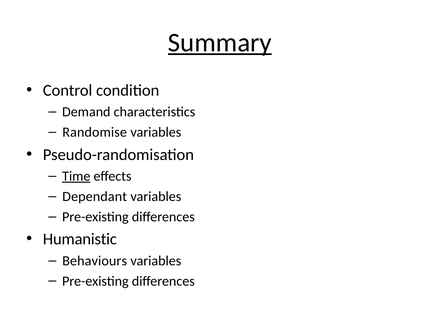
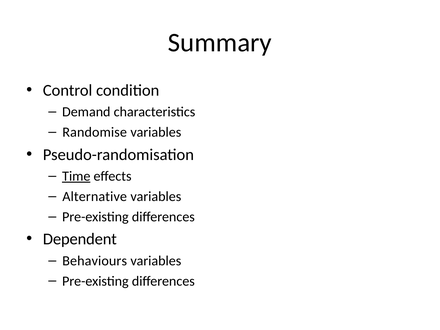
Summary underline: present -> none (220, 43)
Dependant: Dependant -> Alternative (95, 196)
Humanistic: Humanistic -> Dependent (80, 239)
